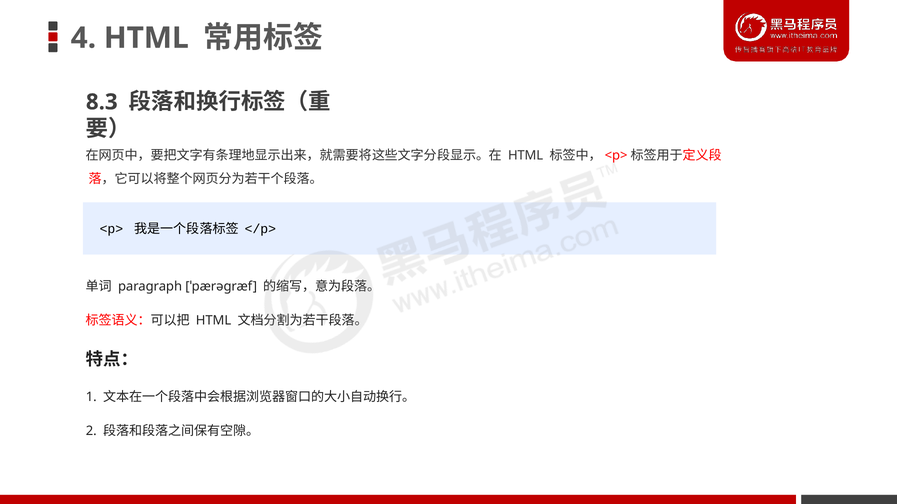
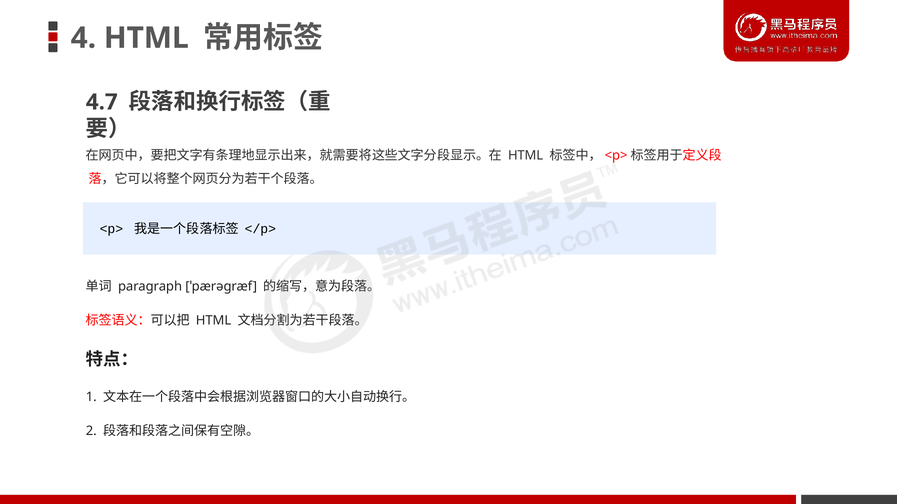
8.3: 8.3 -> 4.7 (102, 102)
